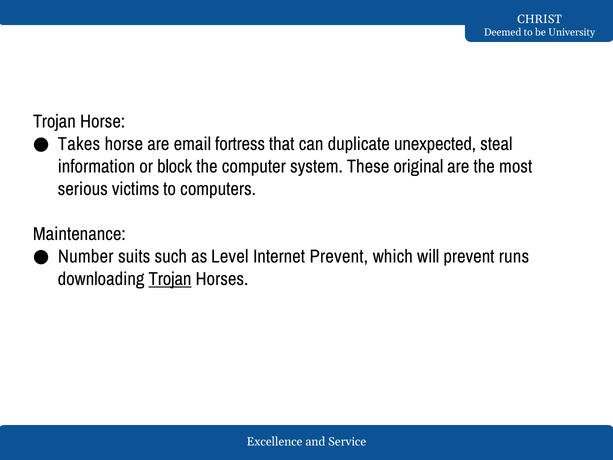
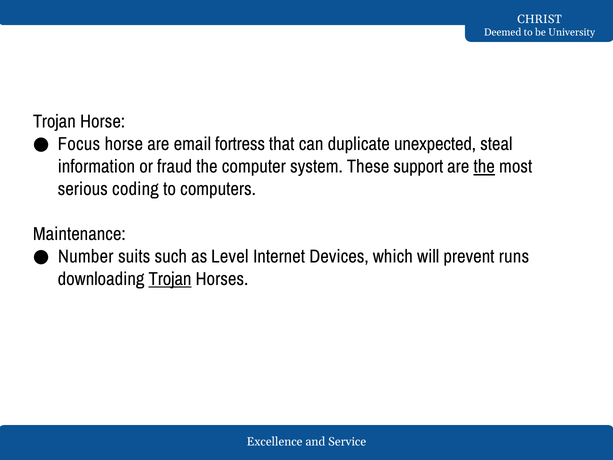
Takes: Takes -> Focus (79, 144)
block: block -> fraud (175, 167)
original: original -> support (418, 167)
the underline: none -> present (484, 167)
victims: victims -> coding (135, 189)
Internet Prevent: Prevent -> Devices (339, 256)
